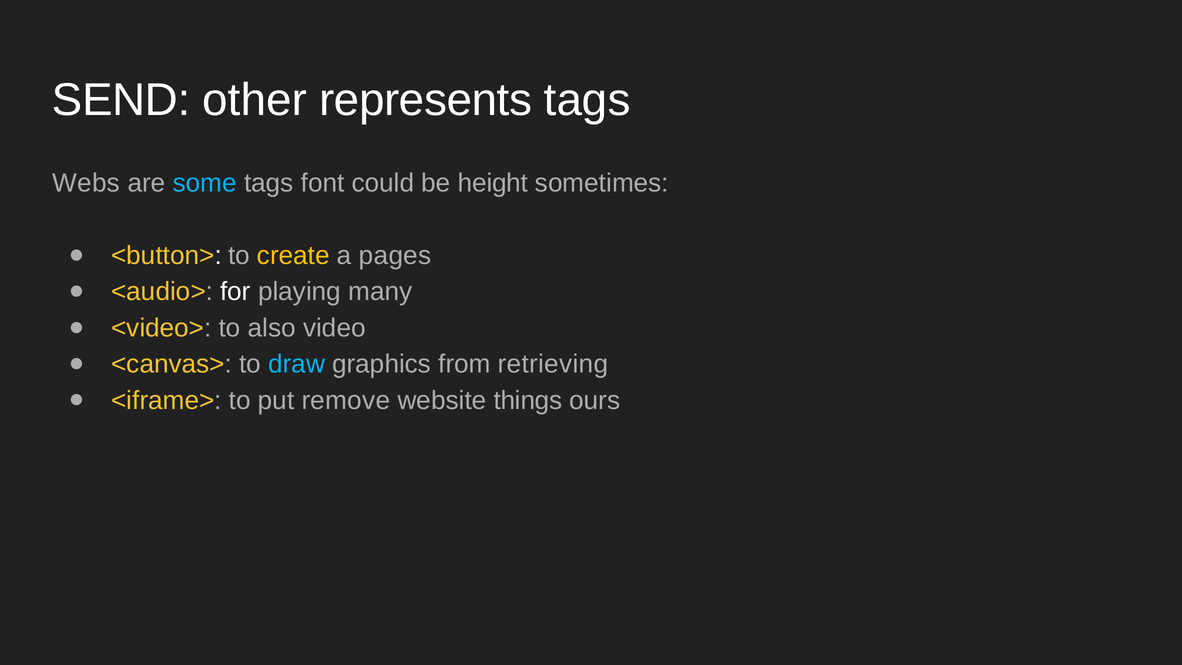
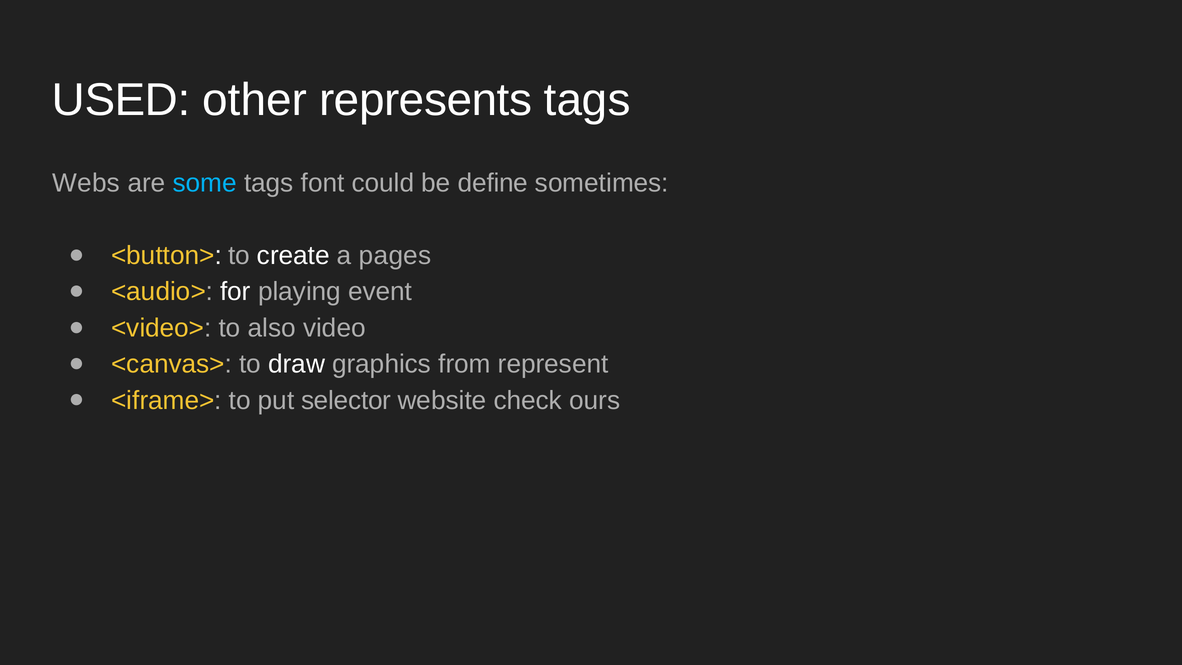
SEND: SEND -> USED (121, 100)
height: height -> define (493, 183)
create colour: yellow -> white (293, 255)
many: many -> event (380, 292)
draw colour: light blue -> white (297, 364)
retrieving: retrieving -> represent (553, 364)
remove: remove -> selector (346, 400)
things: things -> check (528, 400)
